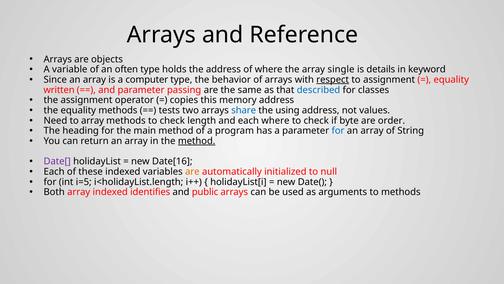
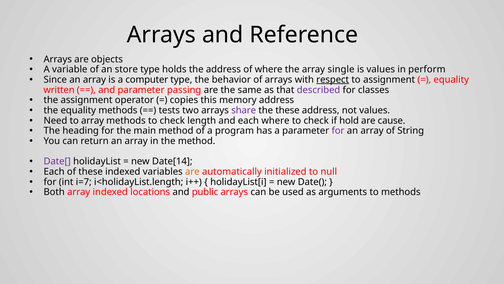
often: often -> store (126, 69)
is details: details -> values (381, 69)
keyword: keyword -> perform (427, 69)
described colour: blue -> purple (318, 90)
share colour: blue -> purple (244, 110)
the using: using -> these (287, 110)
byte: byte -> hold (349, 120)
order: order -> cause (392, 120)
for colour: blue -> purple (338, 131)
method underline: present -> none (197, 141)
Date[16: Date[16 -> Date[14 (172, 161)
i=5: i=5 -> i=7 (84, 182)
identifies: identifies -> locations (150, 192)
